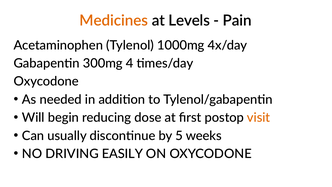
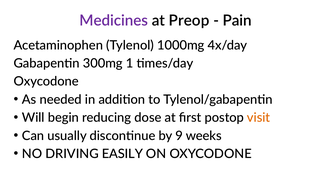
Medicines colour: orange -> purple (114, 21)
Levels: Levels -> Preop (189, 21)
4: 4 -> 1 (130, 63)
5: 5 -> 9 (179, 136)
